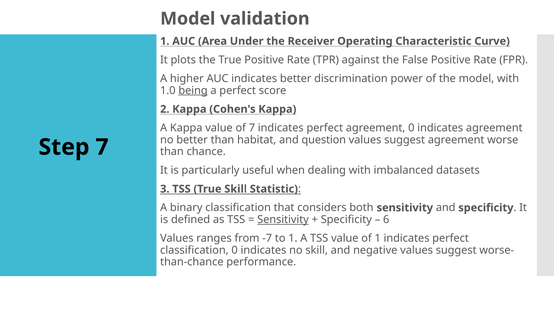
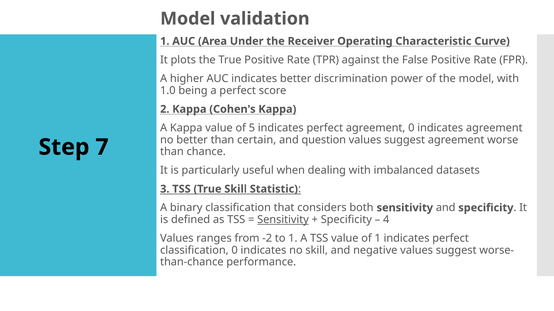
being underline: present -> none (193, 91)
of 7: 7 -> 5 (252, 128)
habitat: habitat -> certain (257, 140)
6: 6 -> 4 (386, 220)
-7: -7 -> -2 (267, 239)
